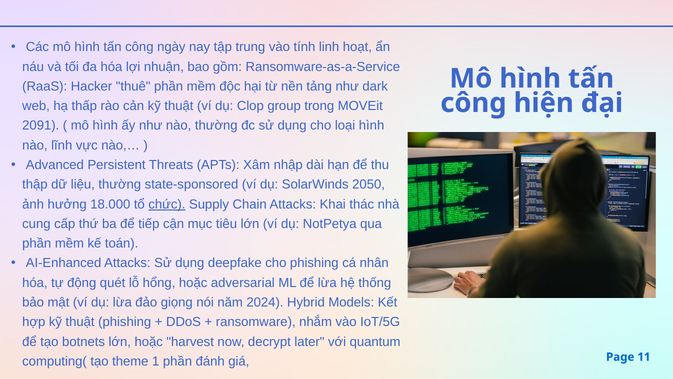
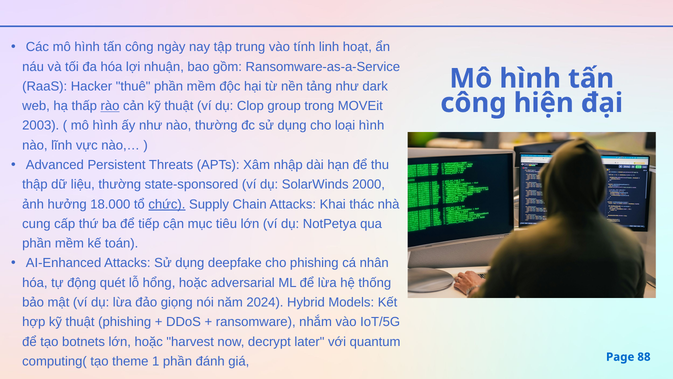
rào underline: none -> present (110, 106)
2091: 2091 -> 2003 (41, 126)
2050: 2050 -> 2000 (369, 184)
11: 11 -> 88 (644, 357)
